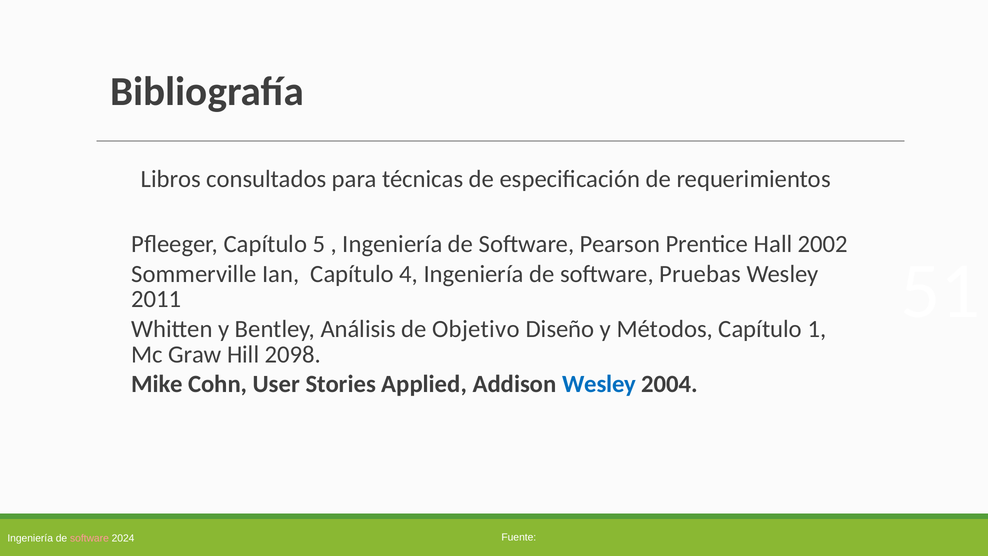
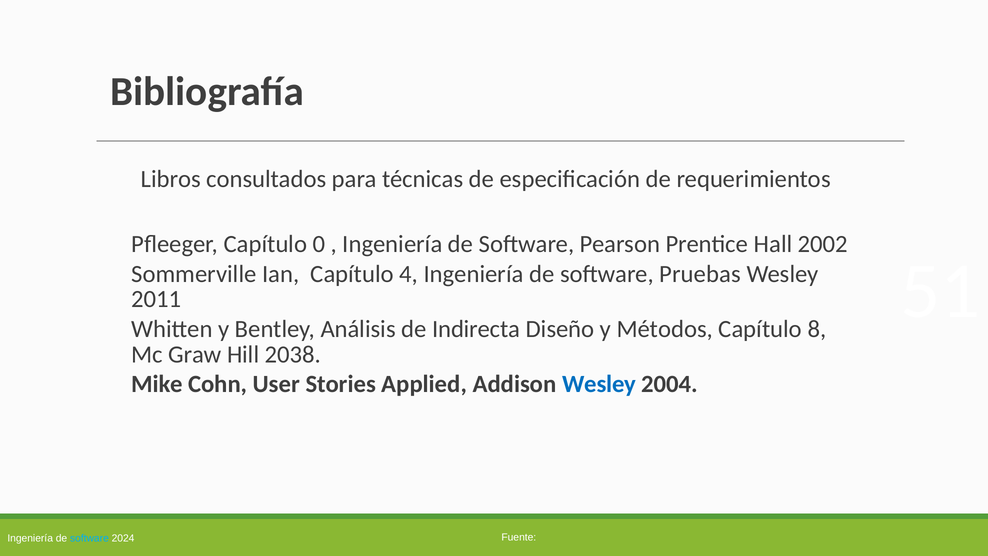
5: 5 -> 0 (319, 244)
Objetivo: Objetivo -> Indirecta (476, 329)
1: 1 -> 8 (817, 329)
2098: 2098 -> 2038 (293, 354)
software colour: pink -> light blue (89, 538)
